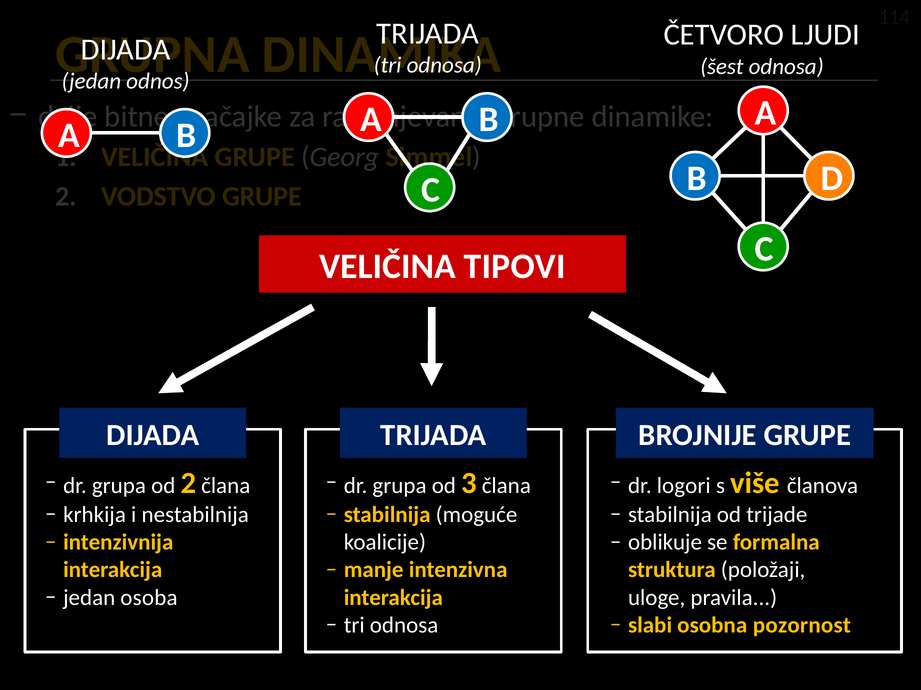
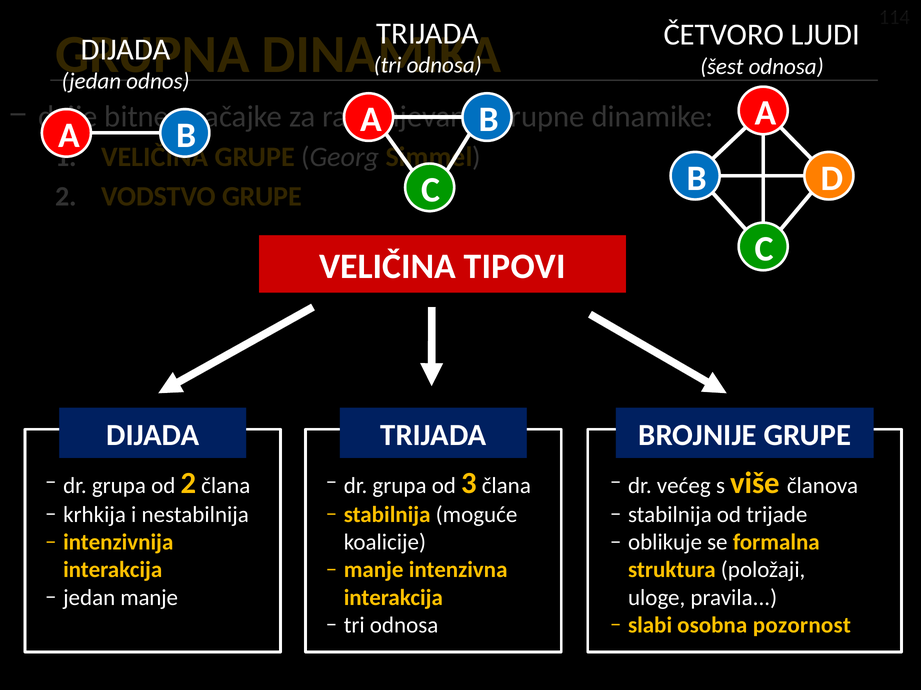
logori: logori -> većeg (684, 486)
jedan osoba: osoba -> manje (149, 598)
